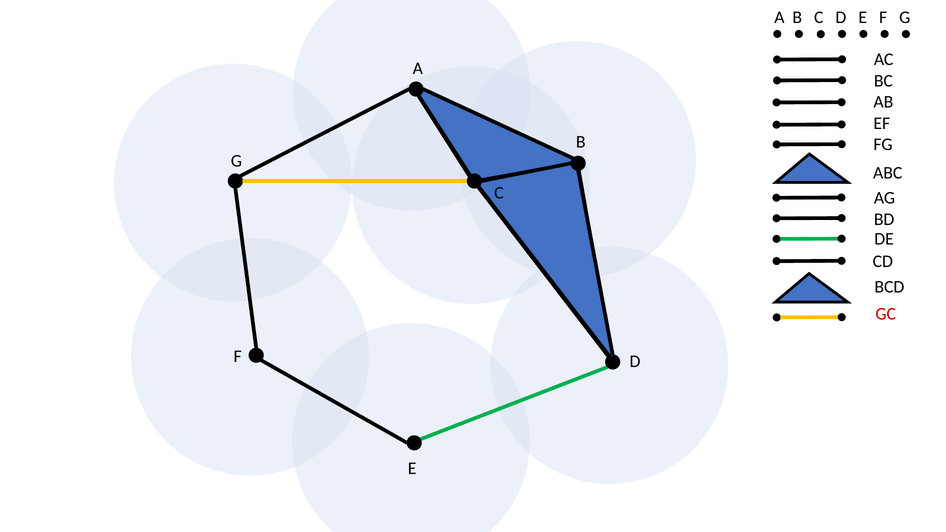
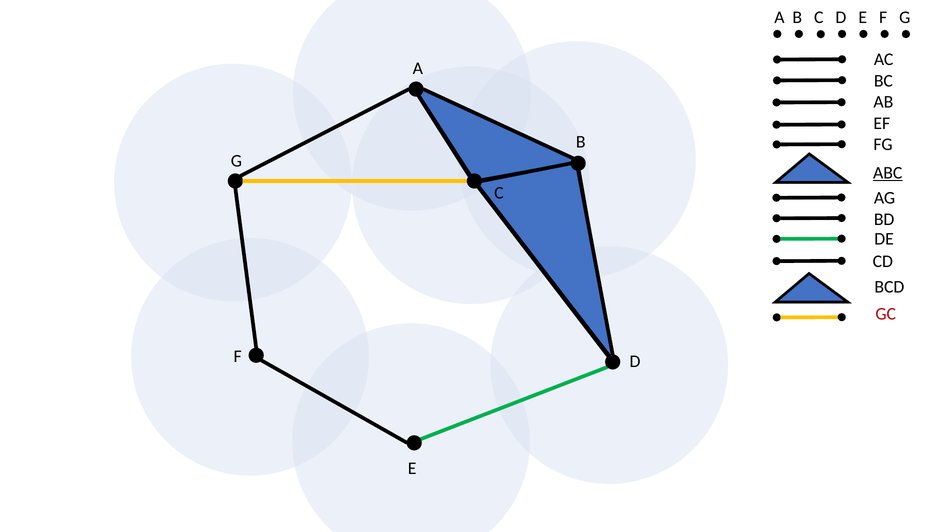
ABC underline: none -> present (888, 173)
